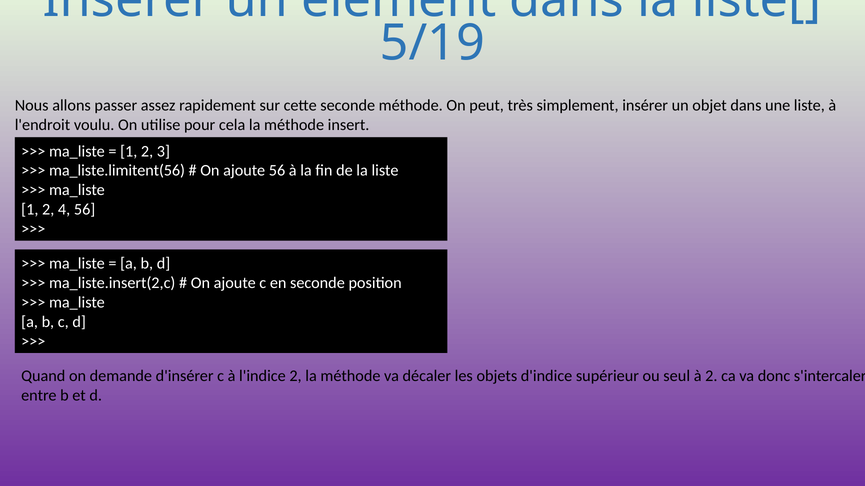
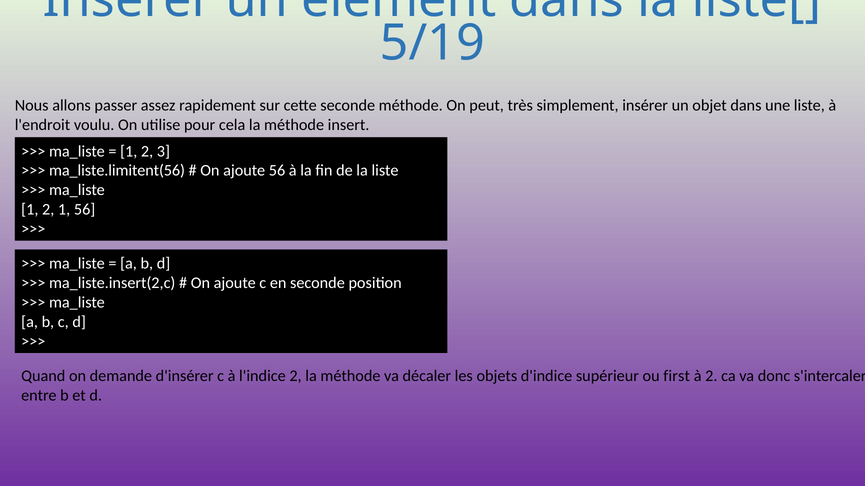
2 4: 4 -> 1 (64, 210)
seul: seul -> first (677, 376)
